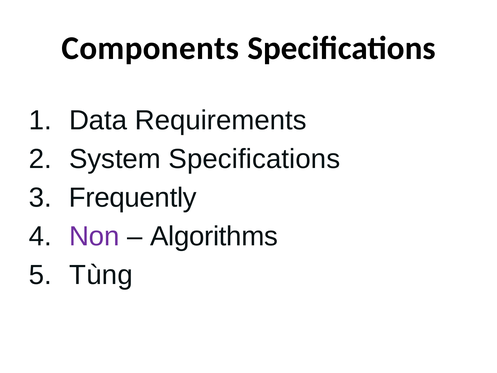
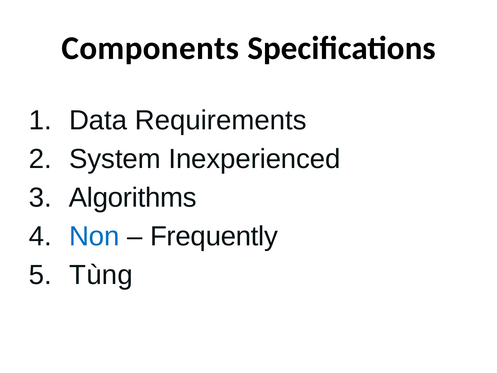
System Specifications: Specifications -> Inexperienced (255, 159)
Frequently: Frequently -> Algorithms (133, 198)
Non colour: purple -> blue (94, 236)
Algorithms: Algorithms -> Frequently (214, 236)
